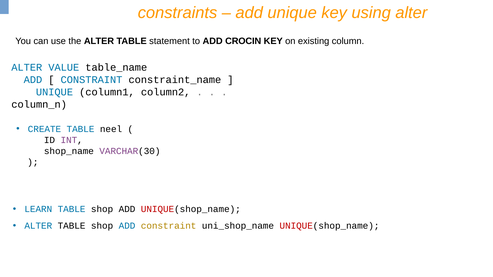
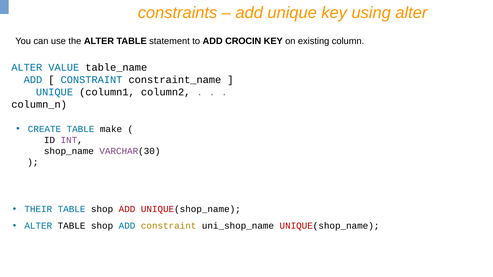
neel: neel -> make (111, 129)
LEARN: LEARN -> THEIR (38, 209)
ADD colour: black -> red (127, 209)
